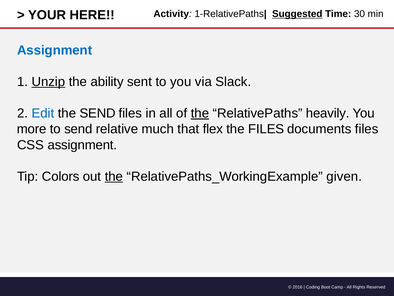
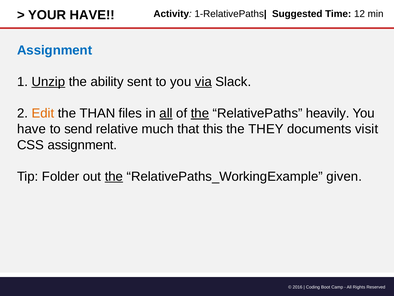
YOUR HERE: HERE -> HAVE (92, 15)
Suggested underline: present -> none (297, 14)
30: 30 -> 12 (359, 14)
via underline: none -> present (203, 82)
Edit colour: blue -> orange (43, 113)
the SEND: SEND -> THAN (98, 113)
all underline: none -> present (166, 113)
more: more -> have (32, 129)
flex: flex -> this (213, 129)
the FILES: FILES -> THEY (266, 129)
documents files: files -> visit (367, 129)
Colors: Colors -> Folder (61, 176)
